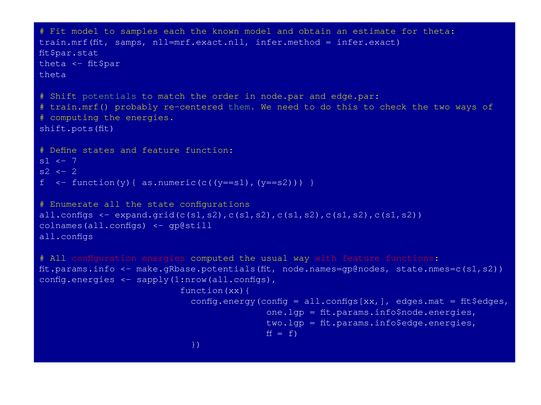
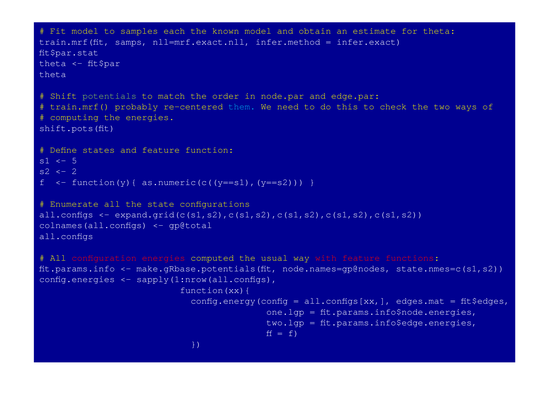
them colour: light green -> light blue (242, 107)
7: 7 -> 5 (74, 161)
gp@still: gp@still -> gp@total (191, 226)
